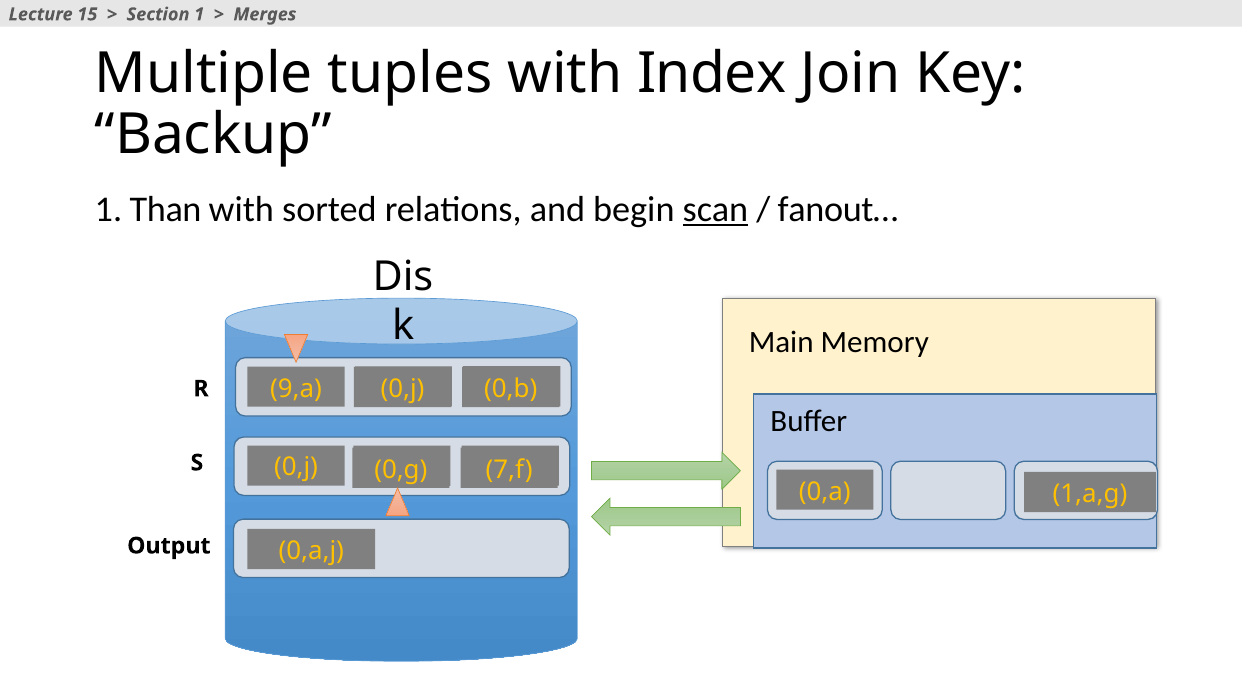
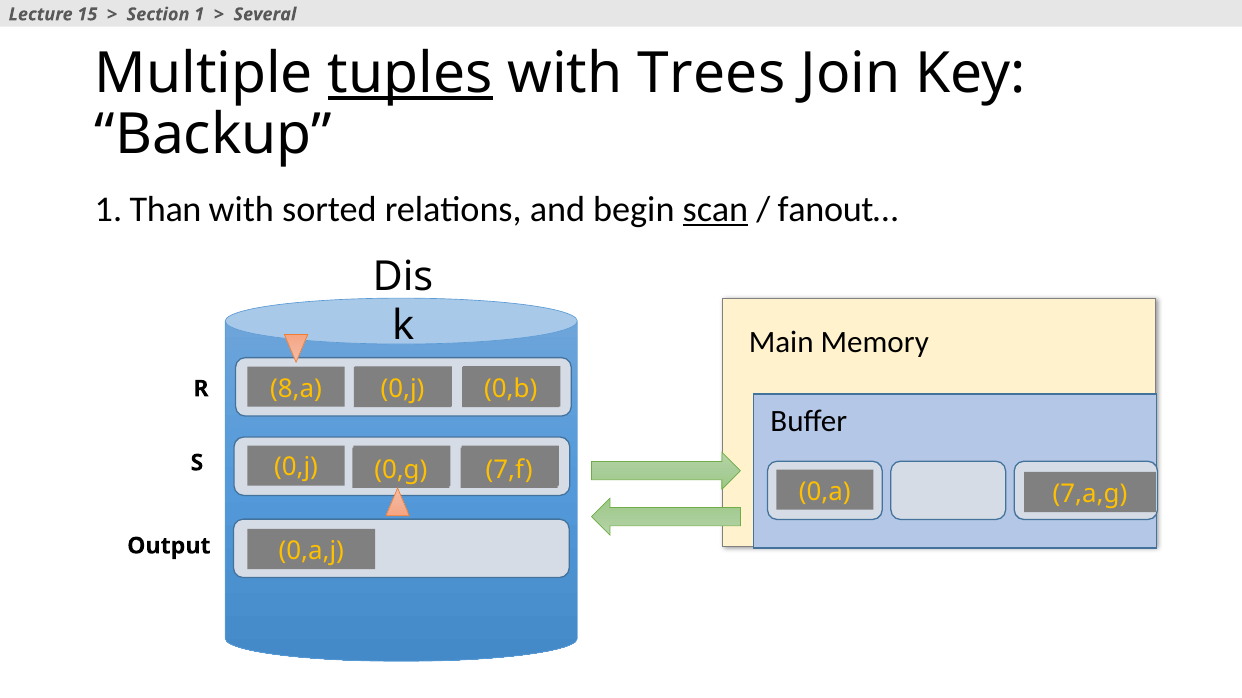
Merges: Merges -> Several (265, 14)
tuples underline: none -> present (410, 74)
Index: Index -> Trees (711, 74)
9,a: 9,a -> 8,a (296, 389)
1,a,g: 1,a,g -> 7,a,g (1090, 494)
